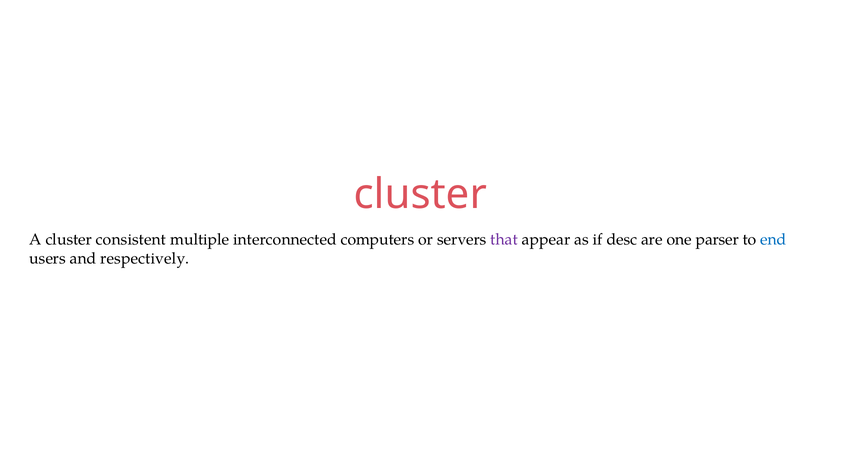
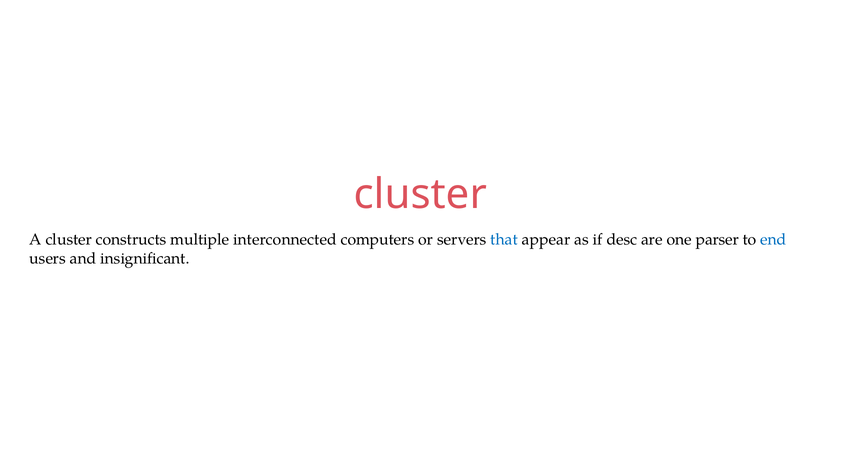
consistent: consistent -> constructs (131, 240)
that colour: purple -> blue (504, 240)
respectively: respectively -> insignificant (145, 259)
